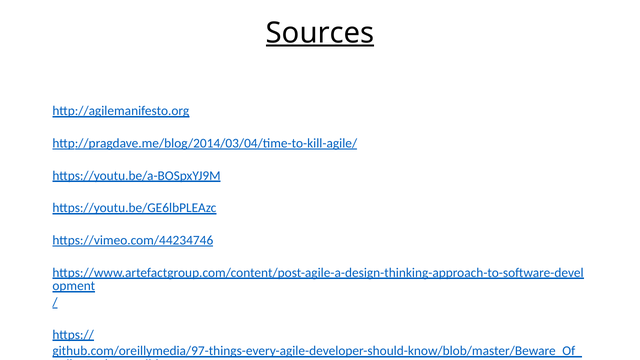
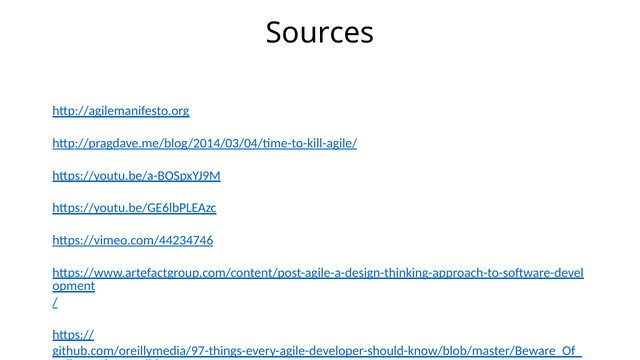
Sources underline: present -> none (320, 33)
